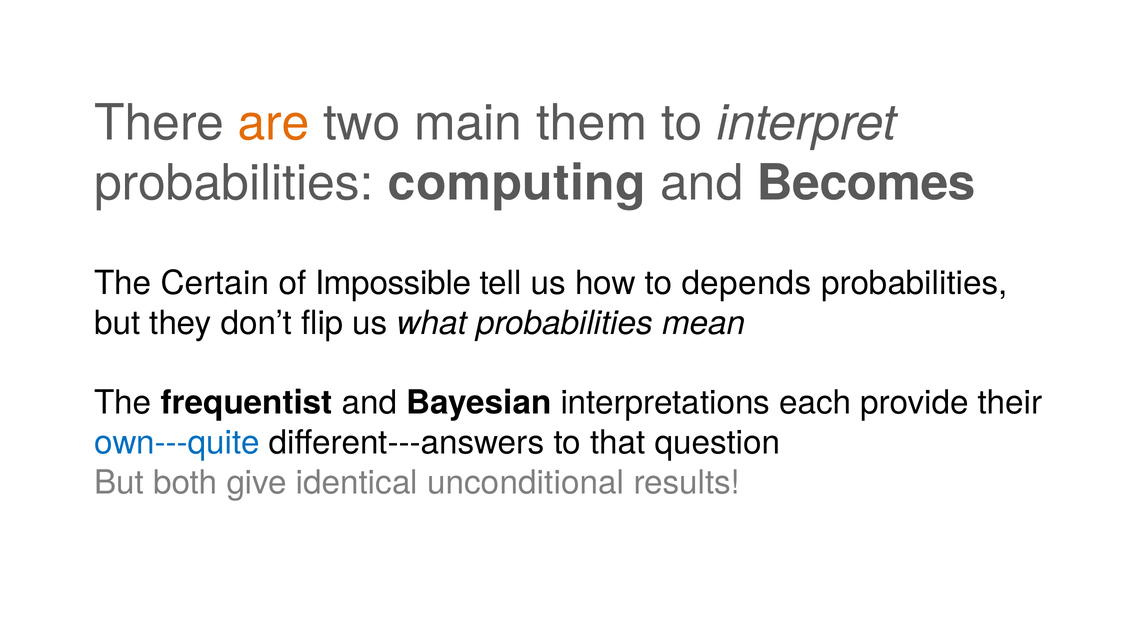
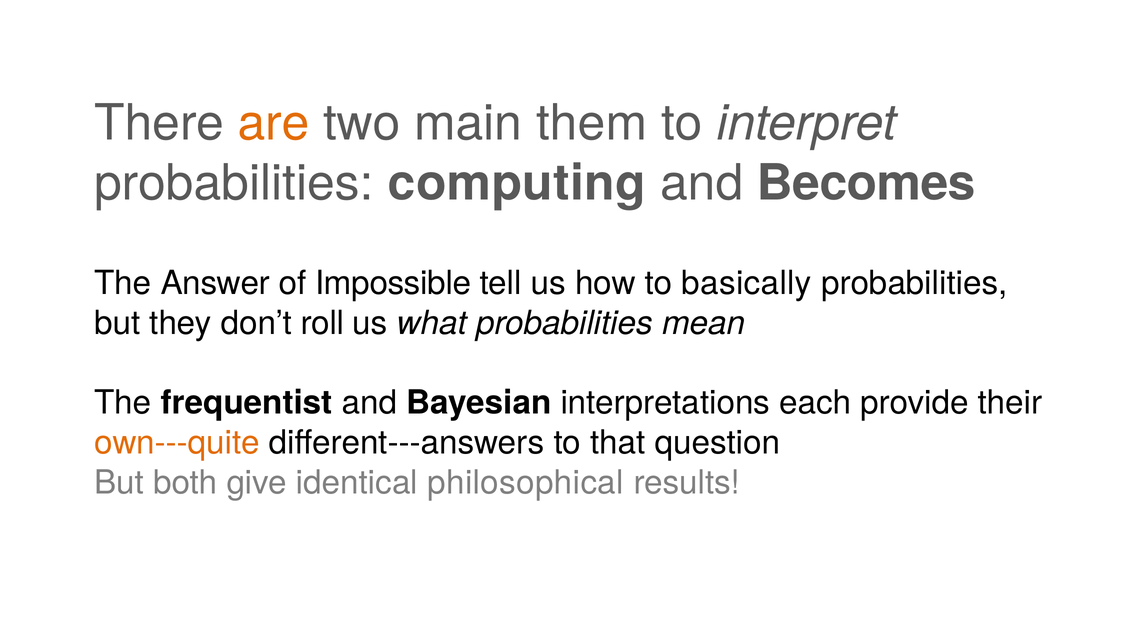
Certain: Certain -> Answer (215, 283)
depends: depends -> basically (746, 283)
flip: flip -> roll (322, 323)
own---quite colour: blue -> orange (177, 443)
unconditional: unconditional -> philosophical (526, 483)
